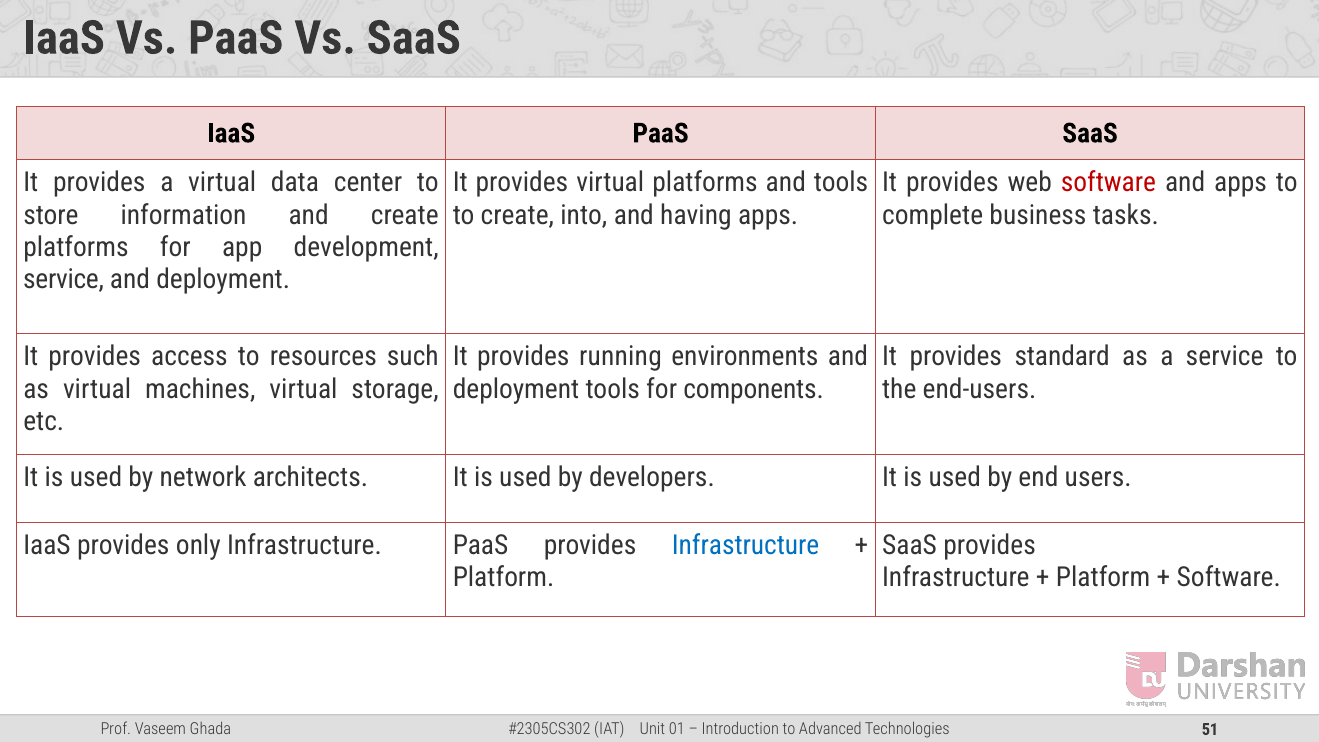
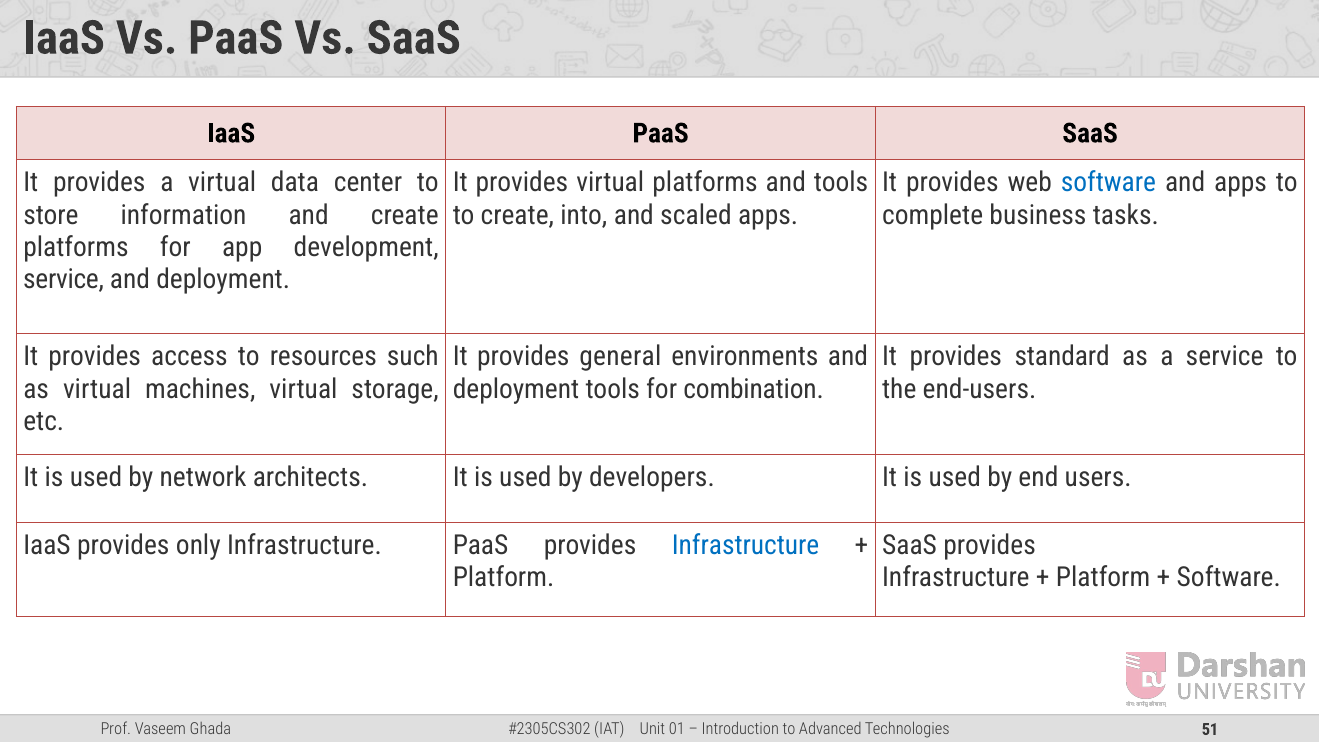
software colour: red -> blue (1108, 183)
having: having -> scaled (696, 215)
running: running -> general (620, 357)
components: components -> combination (754, 389)
